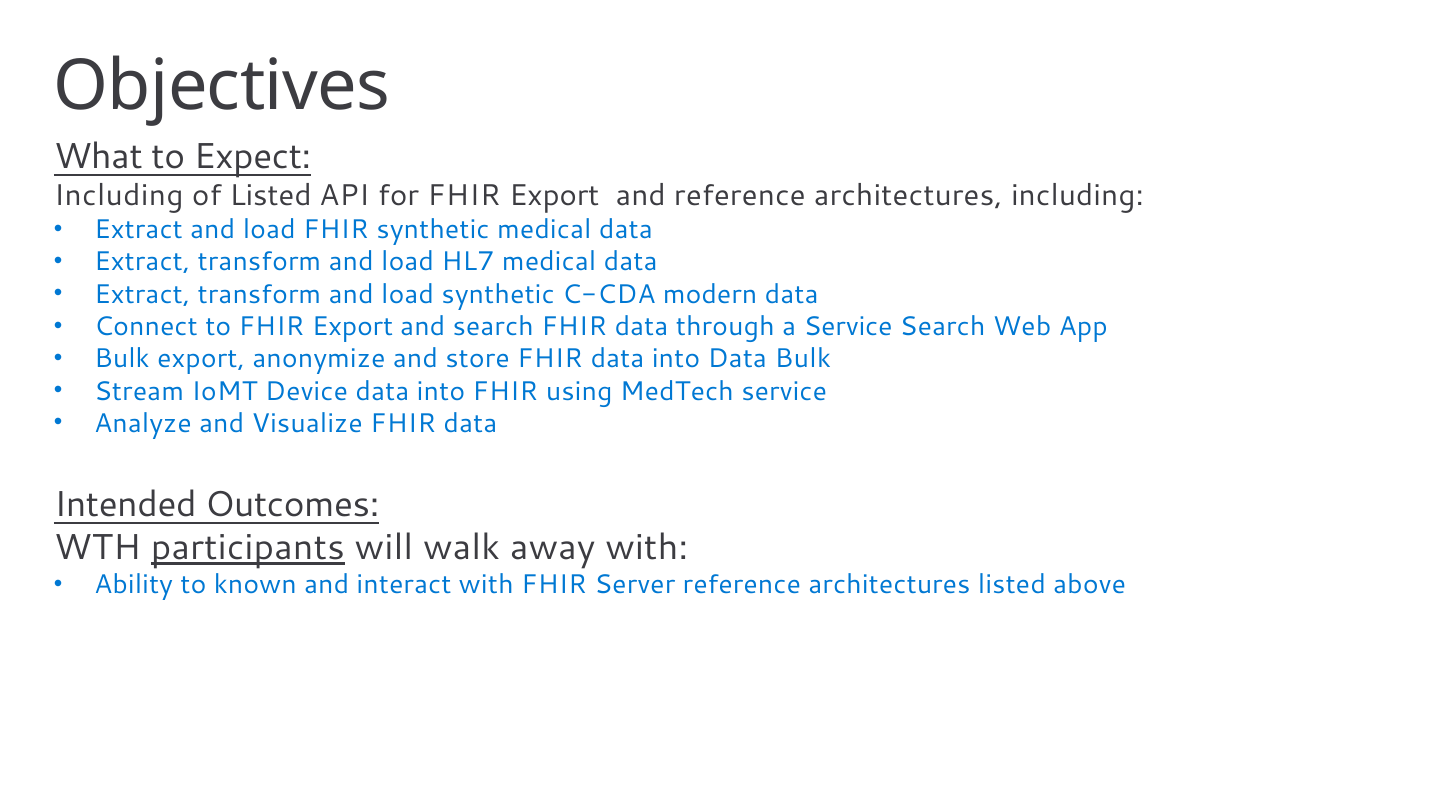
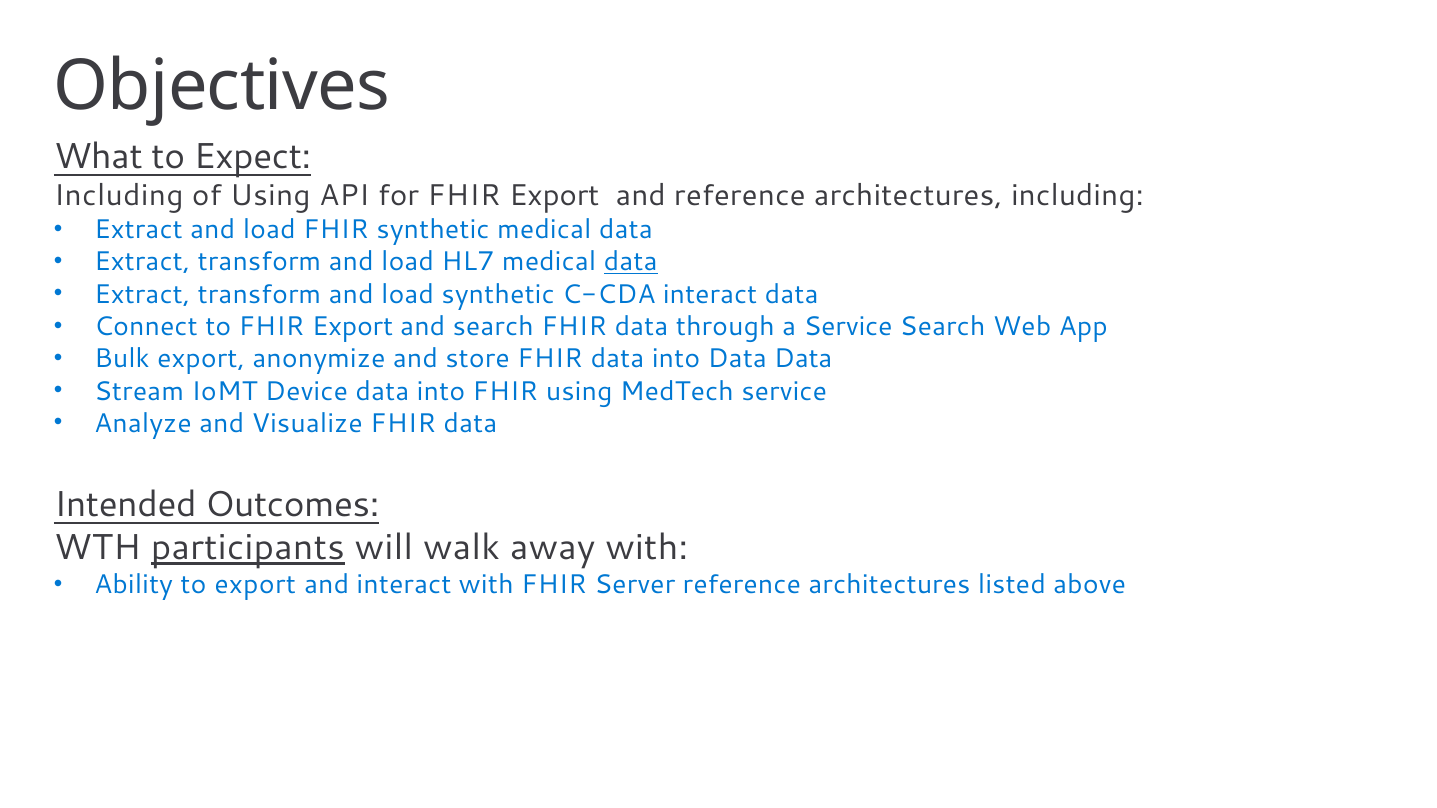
of Listed: Listed -> Using (270, 196)
data underline: none -> present (631, 262)
C-CDA modern: modern -> interact (710, 294)
Data Bulk: Bulk -> Data (803, 359)
to known: known -> export (255, 585)
